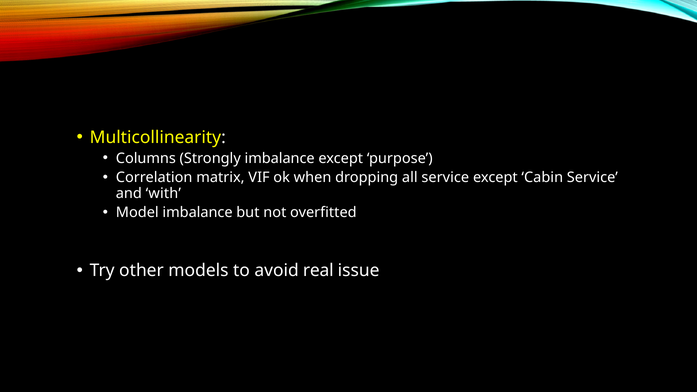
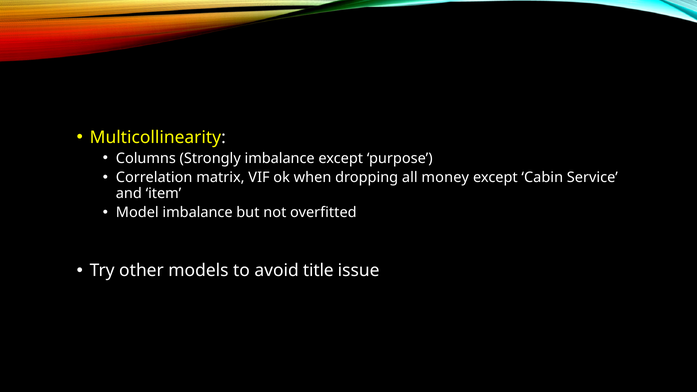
all service: service -> money (445, 178)
with: with -> item (163, 193)
real: real -> title (318, 271)
